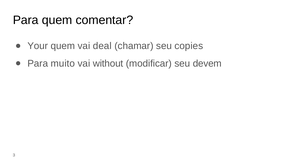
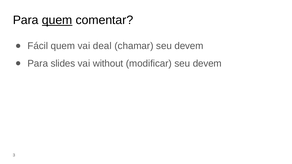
quem underline: none -> present (57, 20)
Your: Your -> Fácil (38, 46)
chamar seu copies: copies -> devem (189, 46)
muito: muito -> slides (63, 64)
